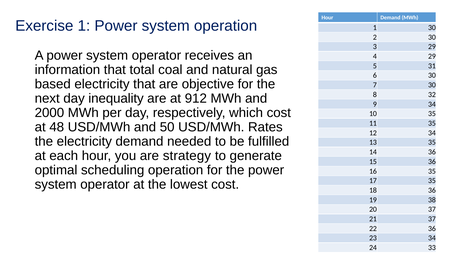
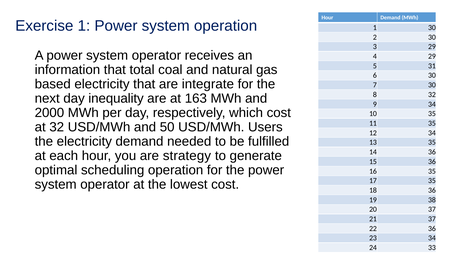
objective: objective -> integrate (208, 84)
912: 912 -> 163 (196, 98)
at 48: 48 -> 32 (57, 127)
Rates: Rates -> Users (265, 127)
